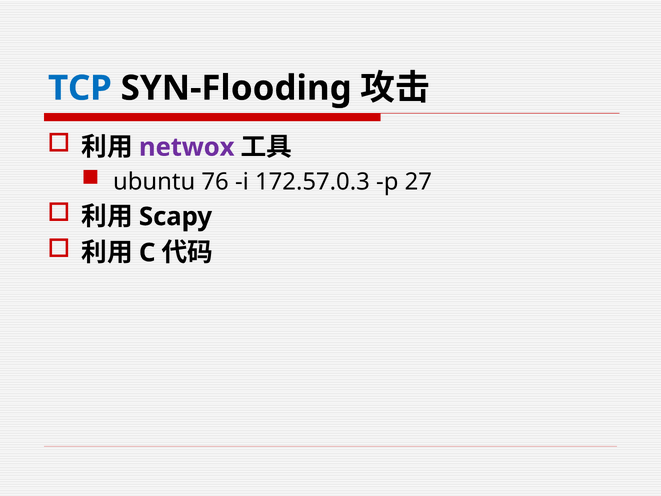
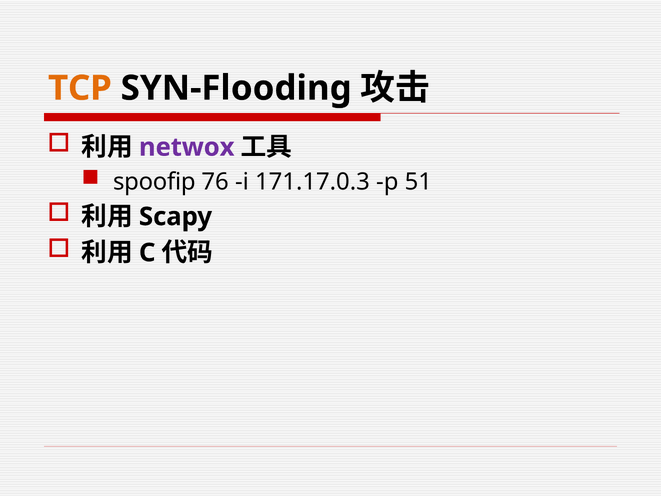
TCP colour: blue -> orange (80, 88)
ubuntu: ubuntu -> spoofip (154, 182)
172.57.0.3: 172.57.0.3 -> 171.17.0.3 (312, 182)
27: 27 -> 51 (418, 182)
